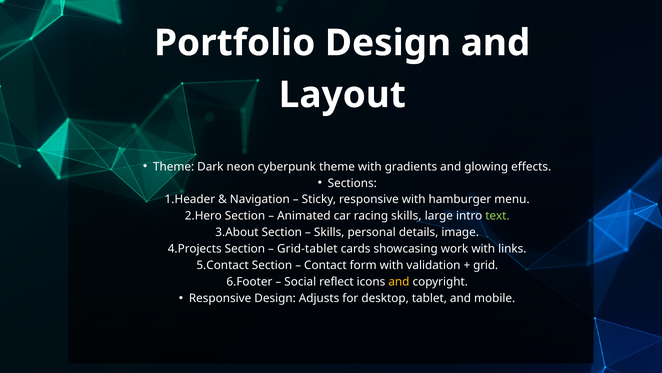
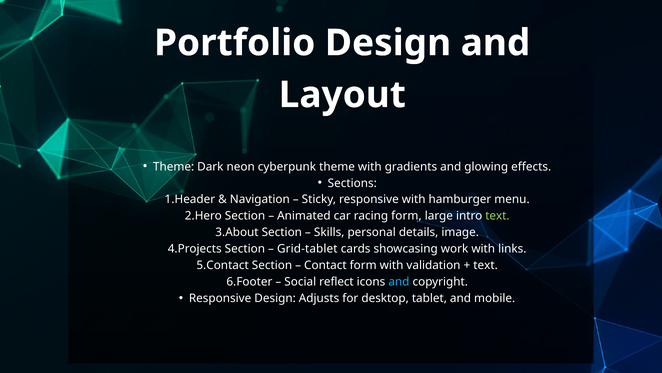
racing skills: skills -> form (406, 216)
grid: grid -> text (486, 265)
and colour: yellow -> light blue (399, 281)
